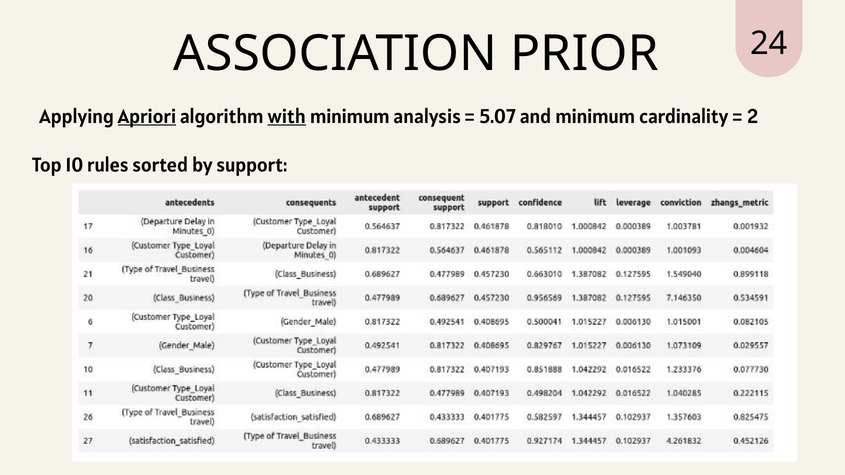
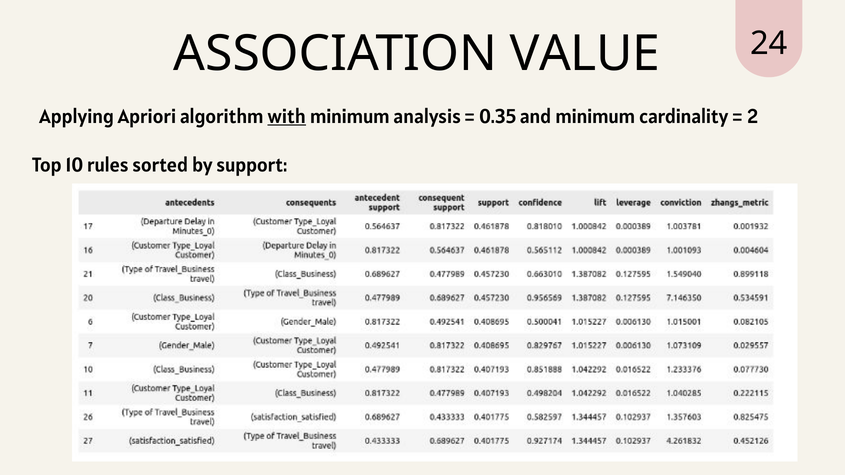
PRIOR: PRIOR -> VALUE (585, 54)
Apriori underline: present -> none (147, 117)
5.07: 5.07 -> 0.35 (498, 117)
